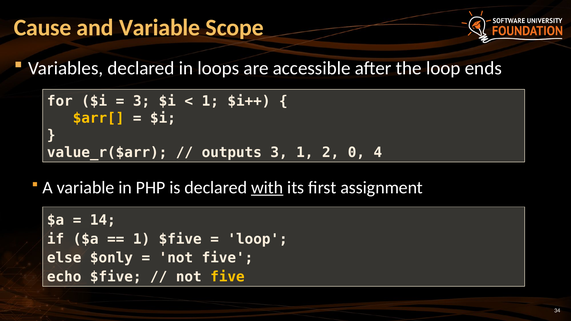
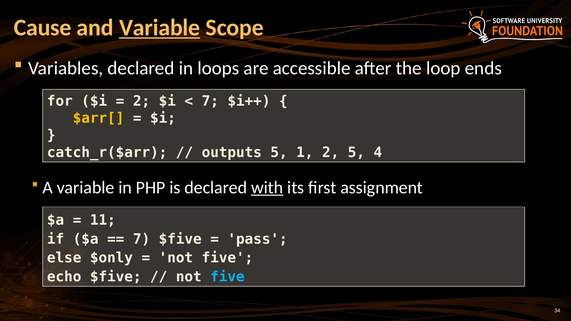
Variable underline: none -> present (160, 28)
3: 3 -> 2 (142, 101)
1: 1 -> 7 (210, 101)
value_r($arr: value_r($arr -> catch_r($arr (107, 152)
outputs 3: 3 -> 5 (279, 152)
2 0: 0 -> 5 (356, 152)
14: 14 -> 11 (103, 220)
1: 1 -> 7 (142, 239)
loop: loop -> pass (258, 239)
five colour: yellow -> light blue (227, 277)
